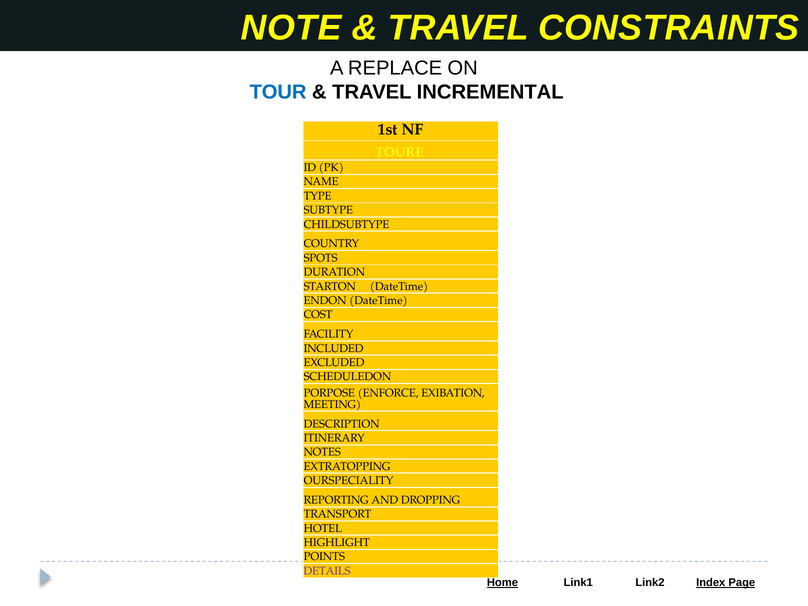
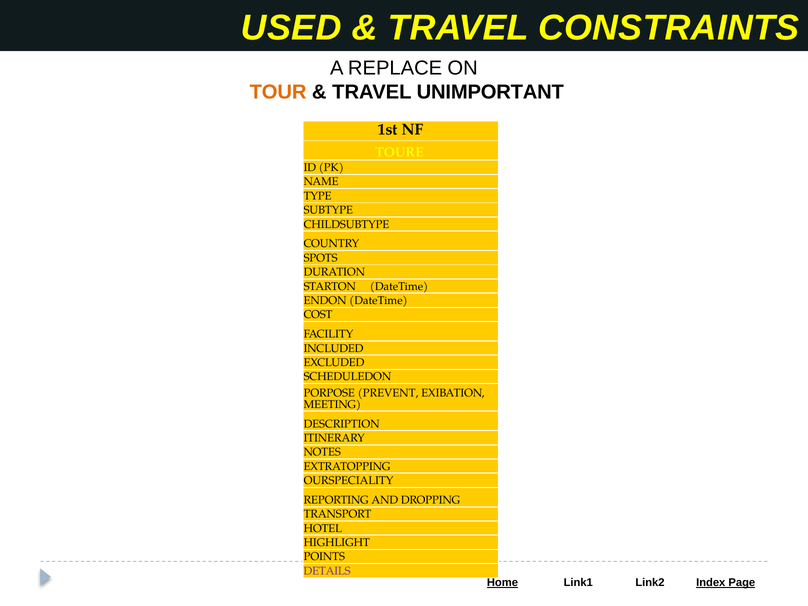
NOTE: NOTE -> USED (291, 28)
TOUR colour: blue -> orange (278, 92)
INCREMENTAL: INCREMENTAL -> UNIMPORTANT (490, 92)
ENFORCE: ENFORCE -> PREVENT (388, 393)
